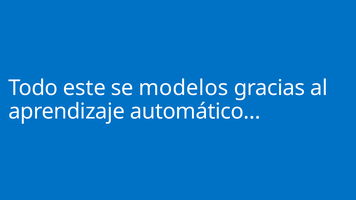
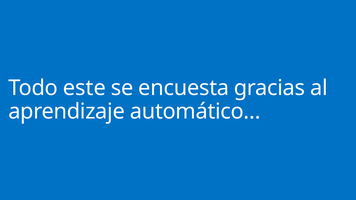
modelos: modelos -> encuesta (184, 88)
